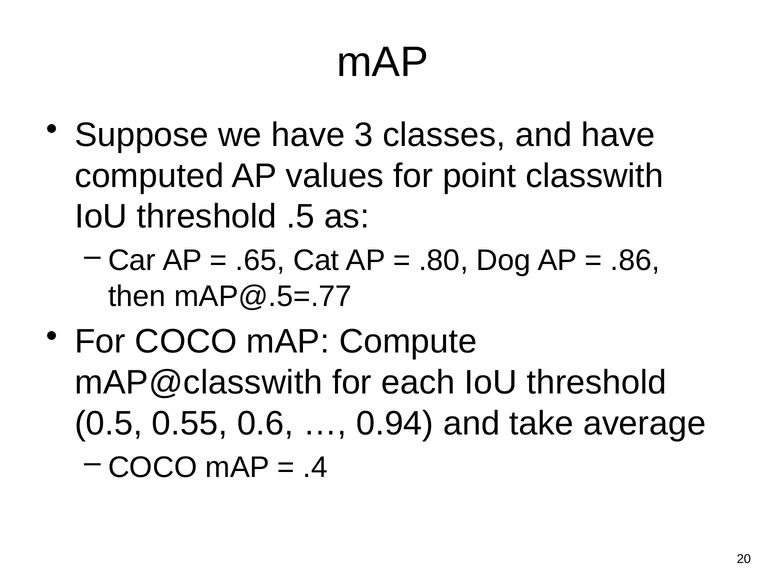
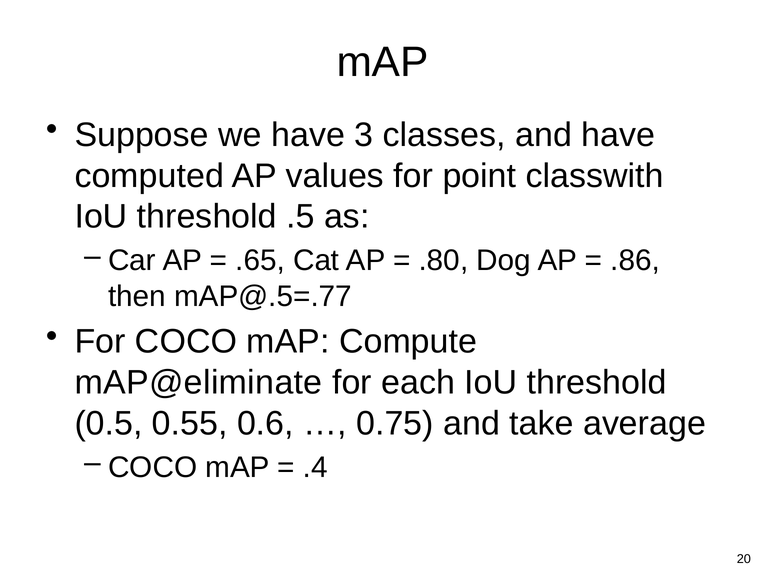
mAP@classwith: mAP@classwith -> mAP@eliminate (198, 382)
0.94: 0.94 -> 0.75 (395, 423)
